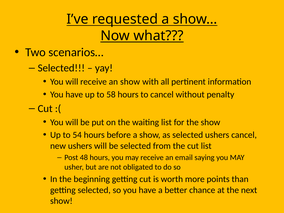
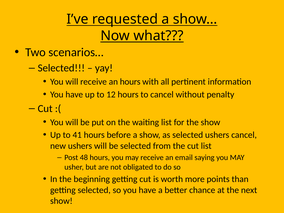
an show: show -> hours (130, 82)
58: 58 -> 12 (111, 94)
54: 54 -> 41 (77, 135)
